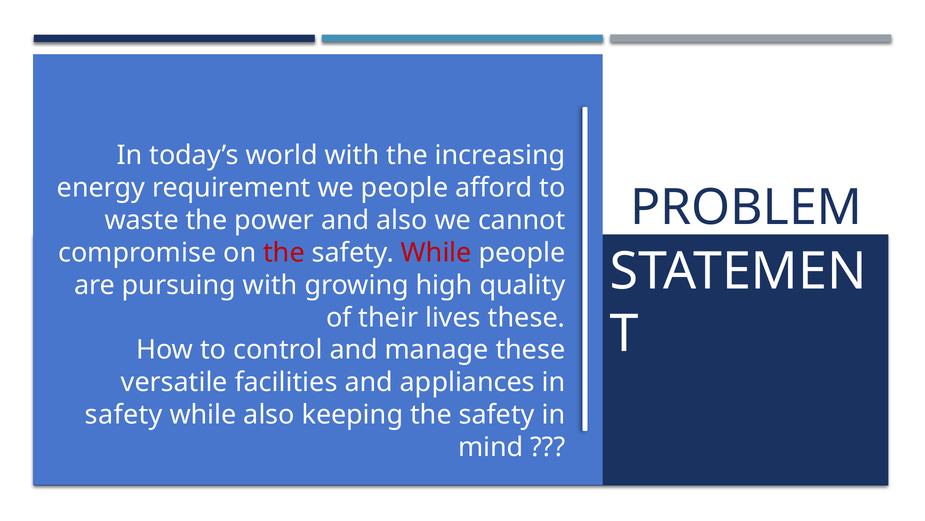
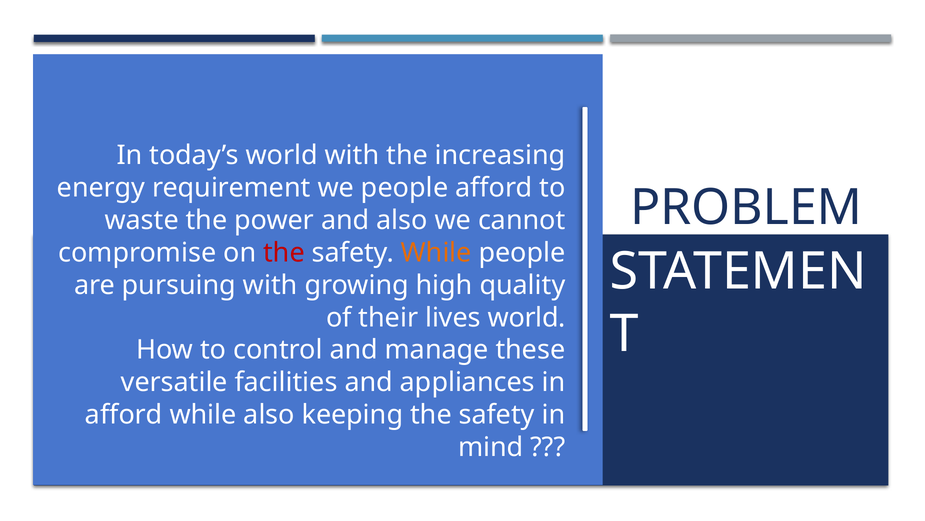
While colour: red -> orange (436, 252)
lives these: these -> world (527, 317)
safety: safety -> afford (124, 414)
